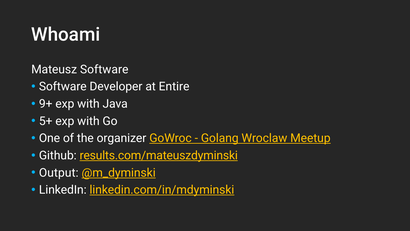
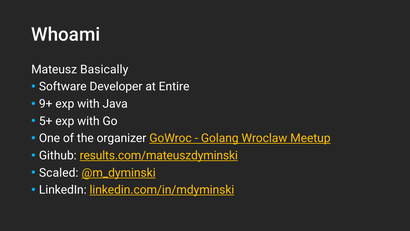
Mateusz Software: Software -> Basically (104, 69)
Output: Output -> Scaled (59, 172)
